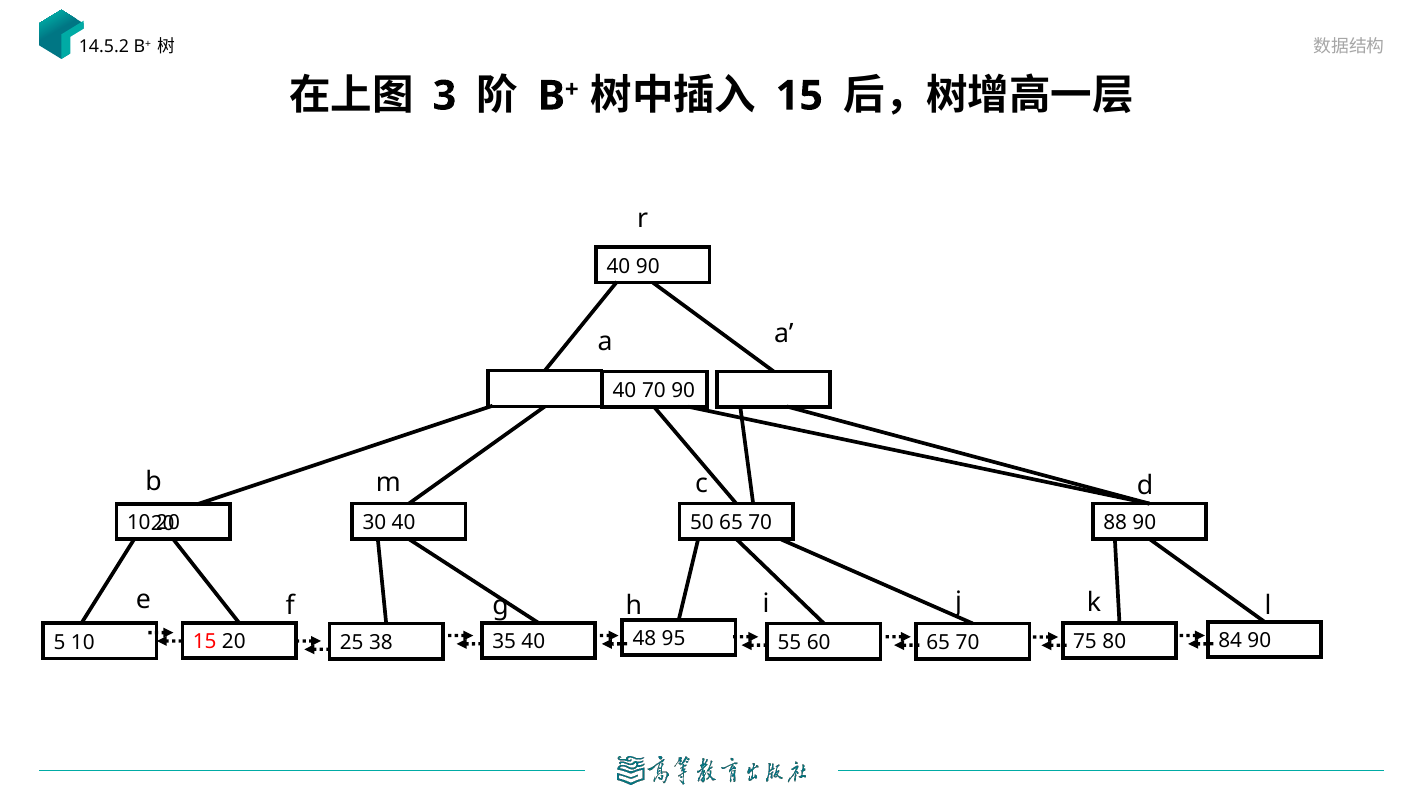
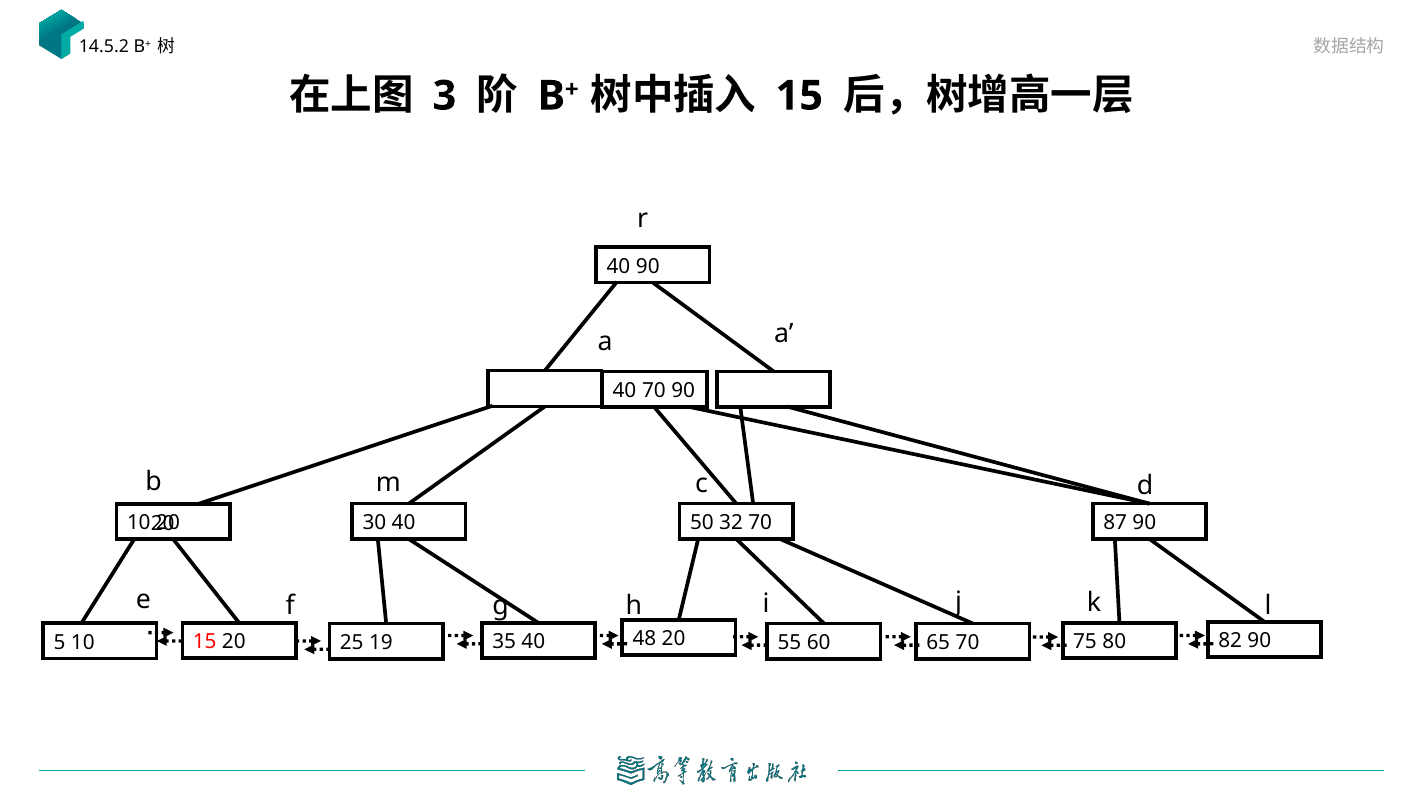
50 65: 65 -> 32 (731, 523)
88: 88 -> 87 (1115, 523)
48 95: 95 -> 20 (674, 639)
84: 84 -> 82 (1230, 641)
38: 38 -> 19 (381, 643)
